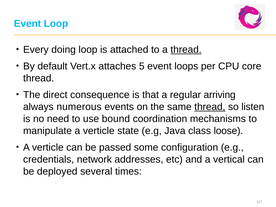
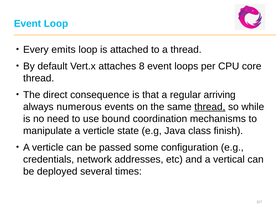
doing: doing -> emits (64, 50)
thread underline: present -> none (186, 50)
5: 5 -> 8 (142, 66)
listen: listen -> while (253, 107)
loose: loose -> finish (228, 131)
